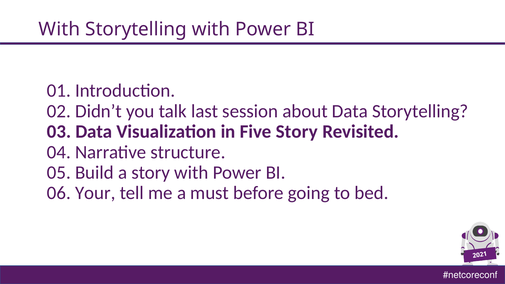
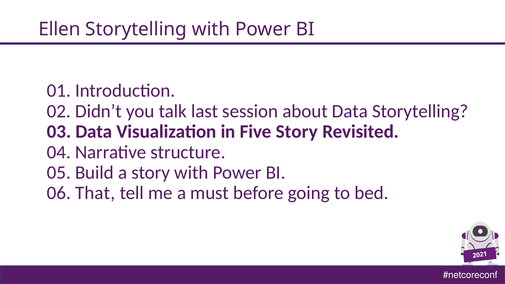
With: With -> Ellen (60, 29)
Your: Your -> That (95, 193)
